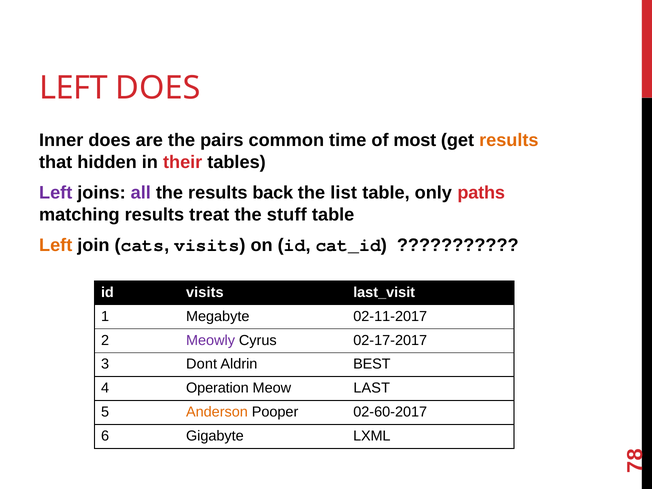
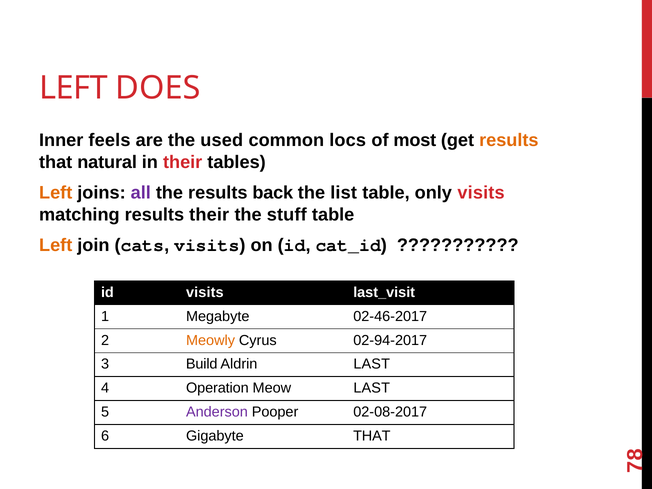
Inner does: does -> feels (109, 140)
pairs: pairs -> used (222, 140)
time: time -> locs (348, 140)
hidden: hidden -> natural (107, 162)
Left colour: purple -> orange (56, 193)
only paths: paths -> visits (481, 193)
results treat: treat -> their (209, 215)
02-11-2017: 02-11-2017 -> 02-46-2017 (390, 316)
Meowly colour: purple -> orange (211, 340)
02-17-2017: 02-17-2017 -> 02-94-2017 (390, 340)
Dont: Dont -> Build (202, 364)
Aldrin BEST: BEST -> LAST (372, 364)
Anderson colour: orange -> purple (217, 412)
02-60-2017: 02-60-2017 -> 02-08-2017 (390, 412)
Gigabyte LXML: LXML -> THAT (372, 436)
